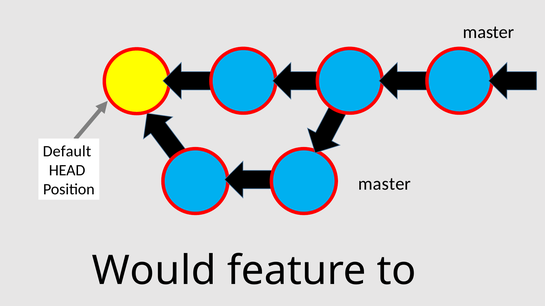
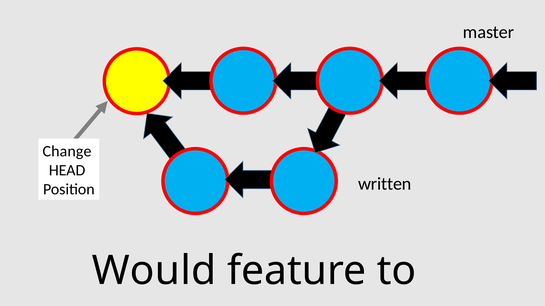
Default: Default -> Change (67, 151)
master: master -> written (385, 184)
